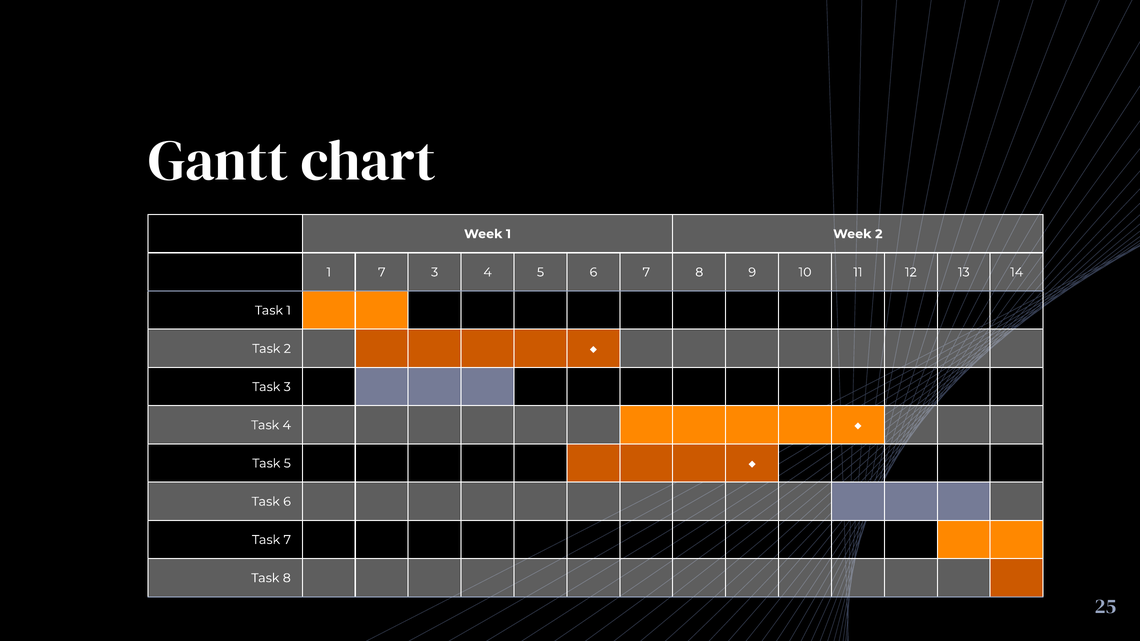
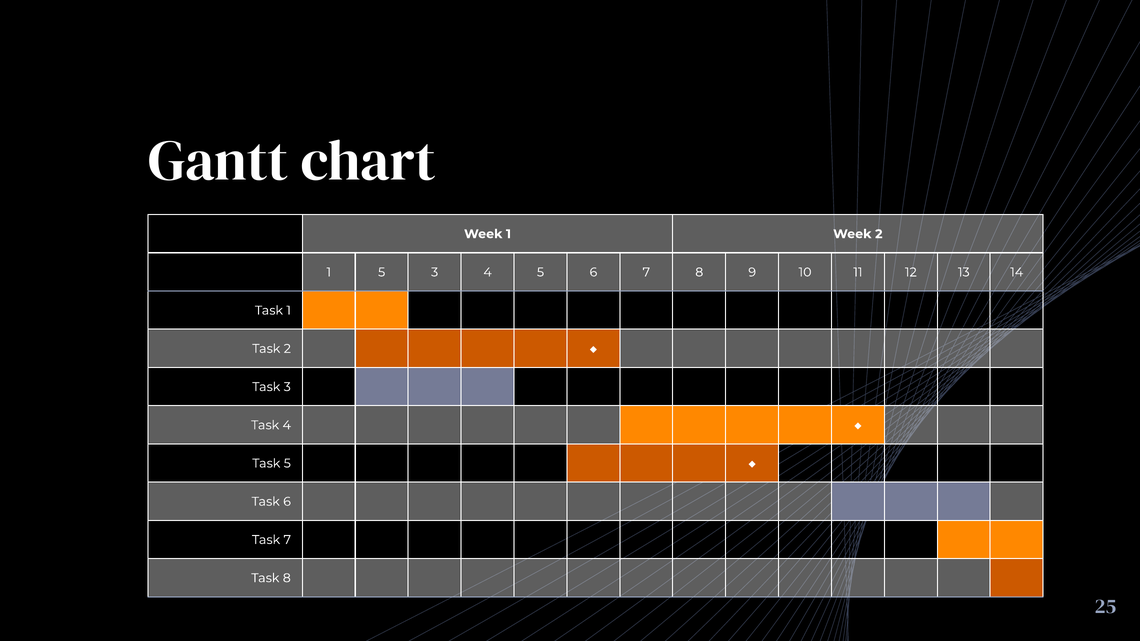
1 7: 7 -> 5 (382, 272)
